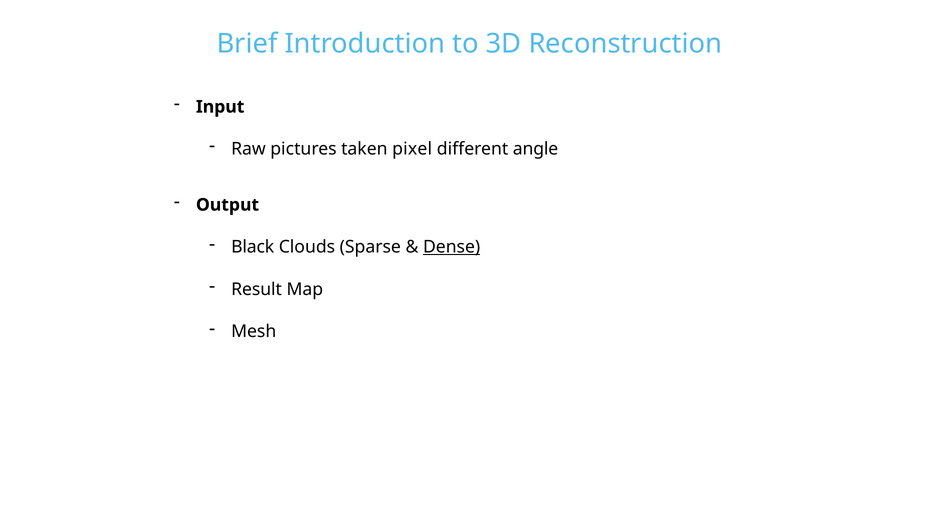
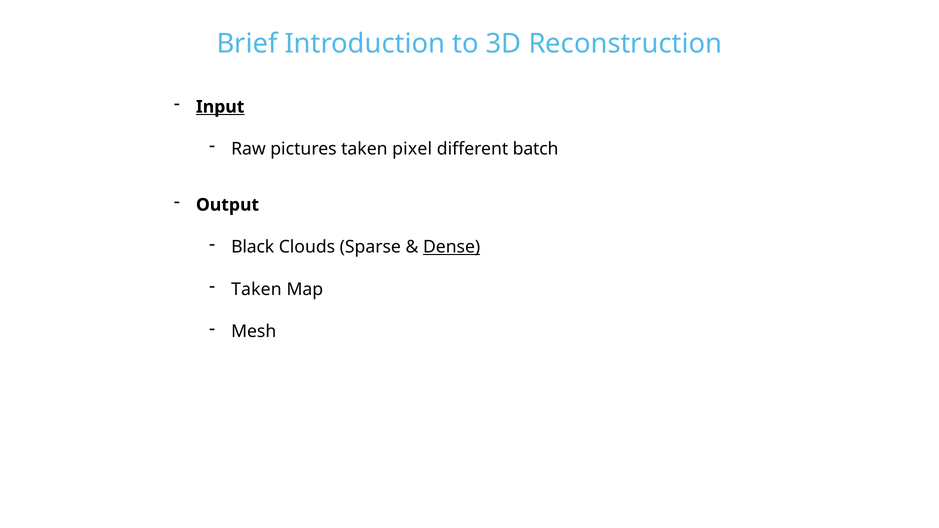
Input underline: none -> present (220, 107)
angle: angle -> batch (536, 149)
Result: Result -> Taken (256, 289)
